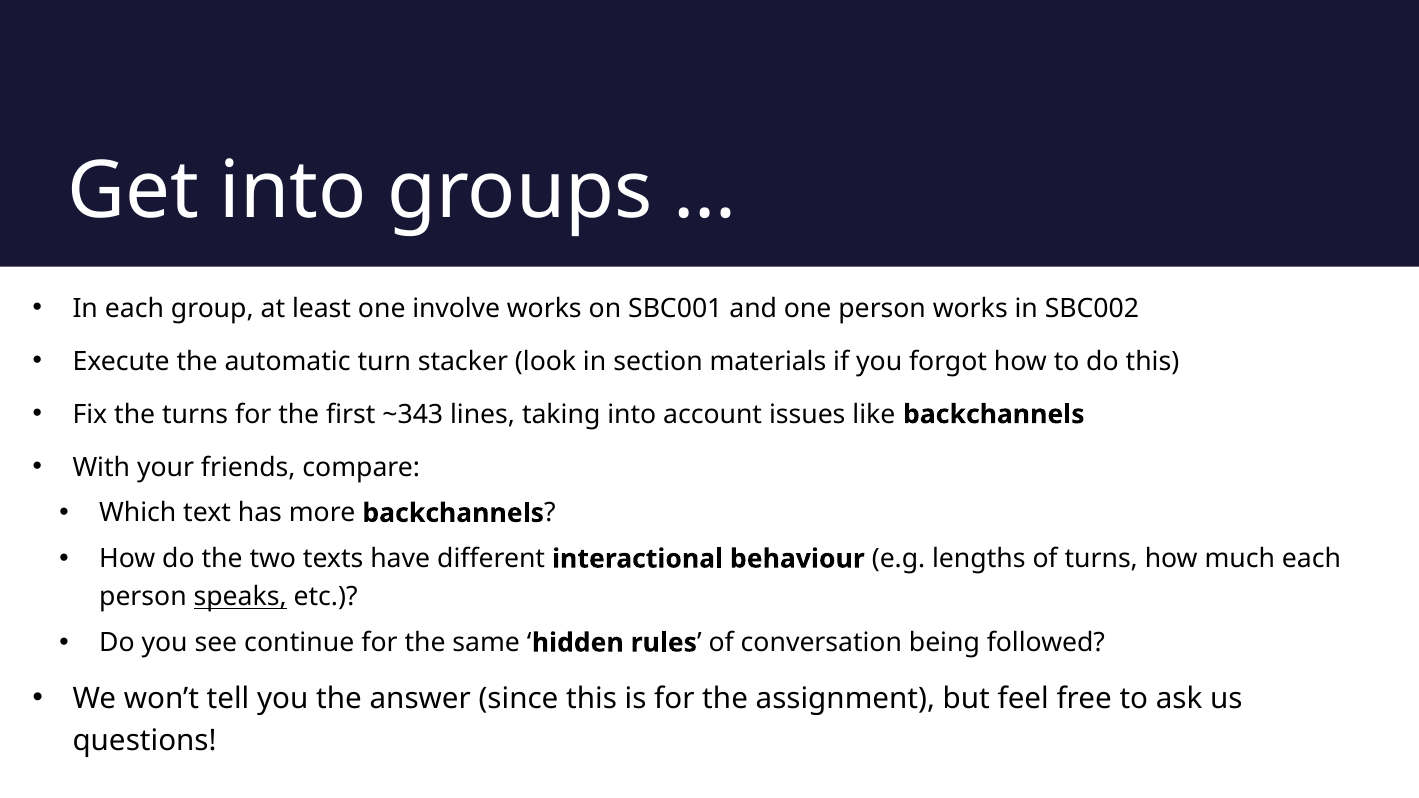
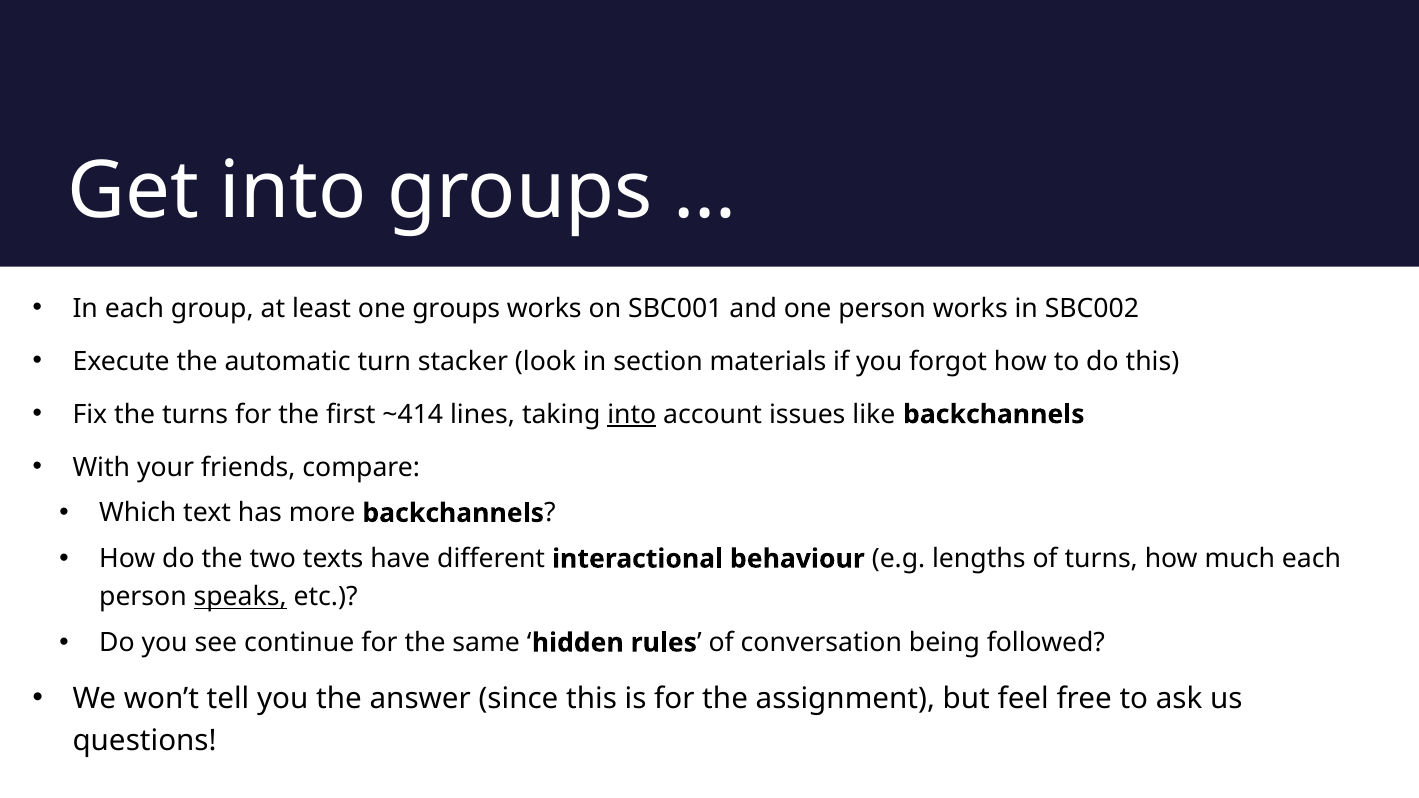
one involve: involve -> groups (456, 308)
~343: ~343 -> ~414 (413, 414)
into underline: none -> present (632, 414)
